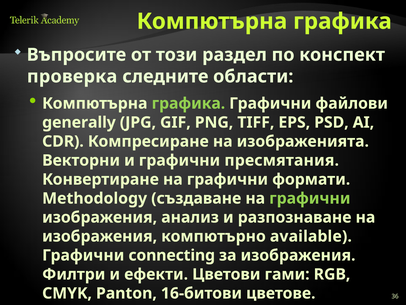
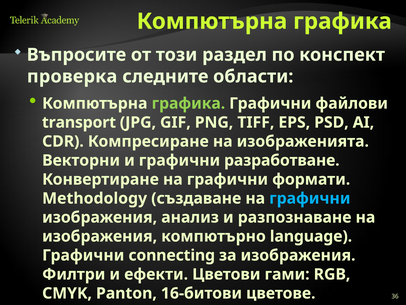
generally: generally -> transport (79, 122)
пресмятания: пресмятания -> разработване (282, 160)
графични colour: light green -> light blue (310, 198)
available: available -> language (311, 236)
